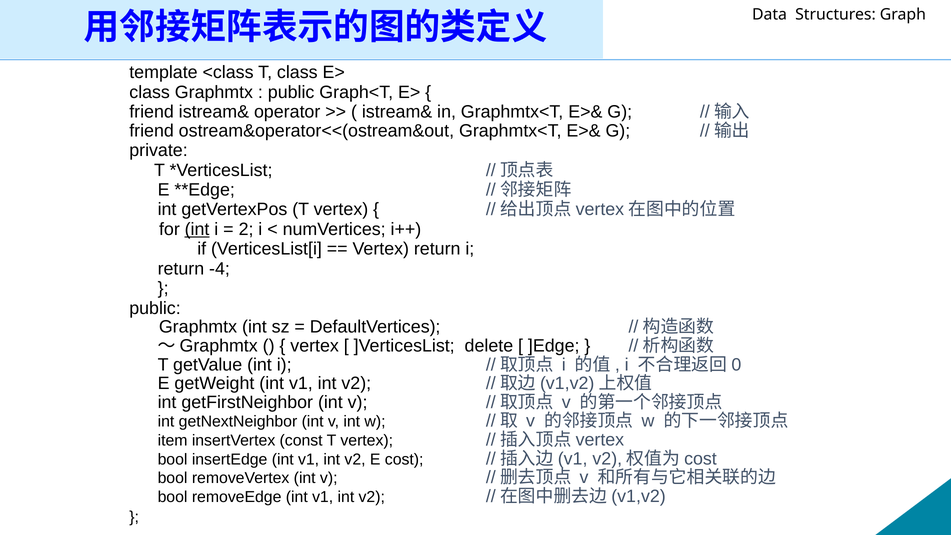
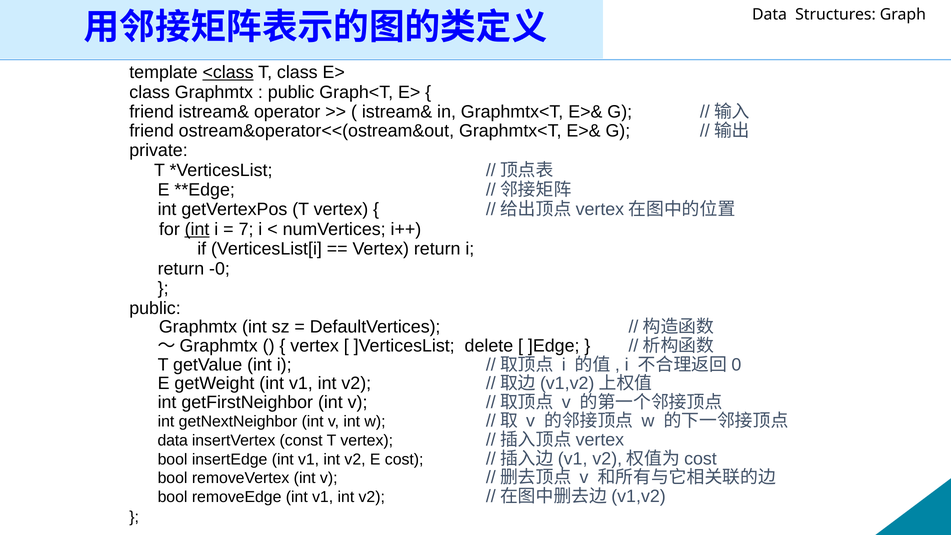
<class underline: none -> present (228, 72)
2: 2 -> 7 (246, 229)
-4: -4 -> -0 (219, 269)
item: item -> data (173, 440)
